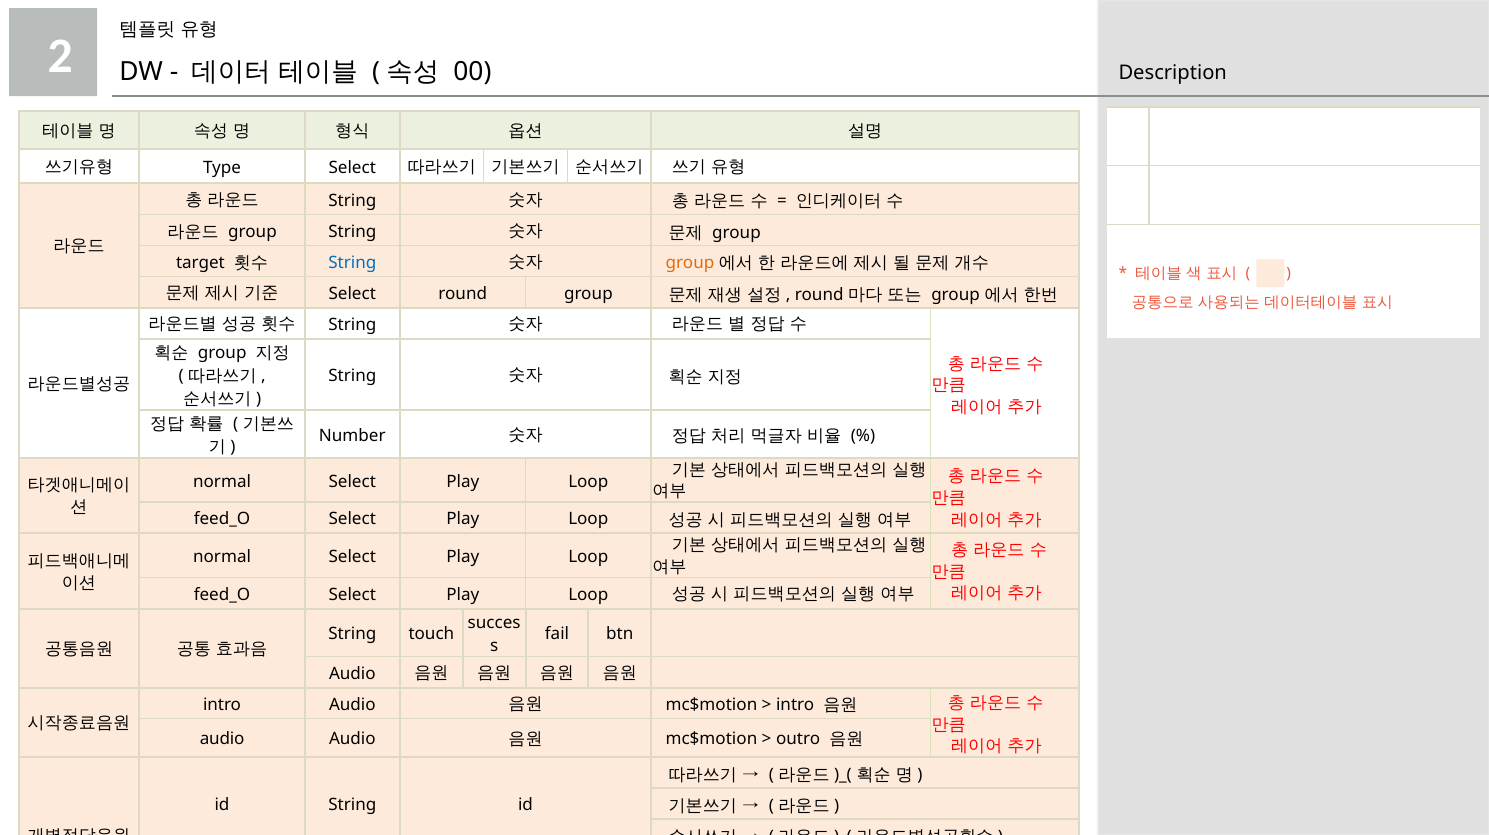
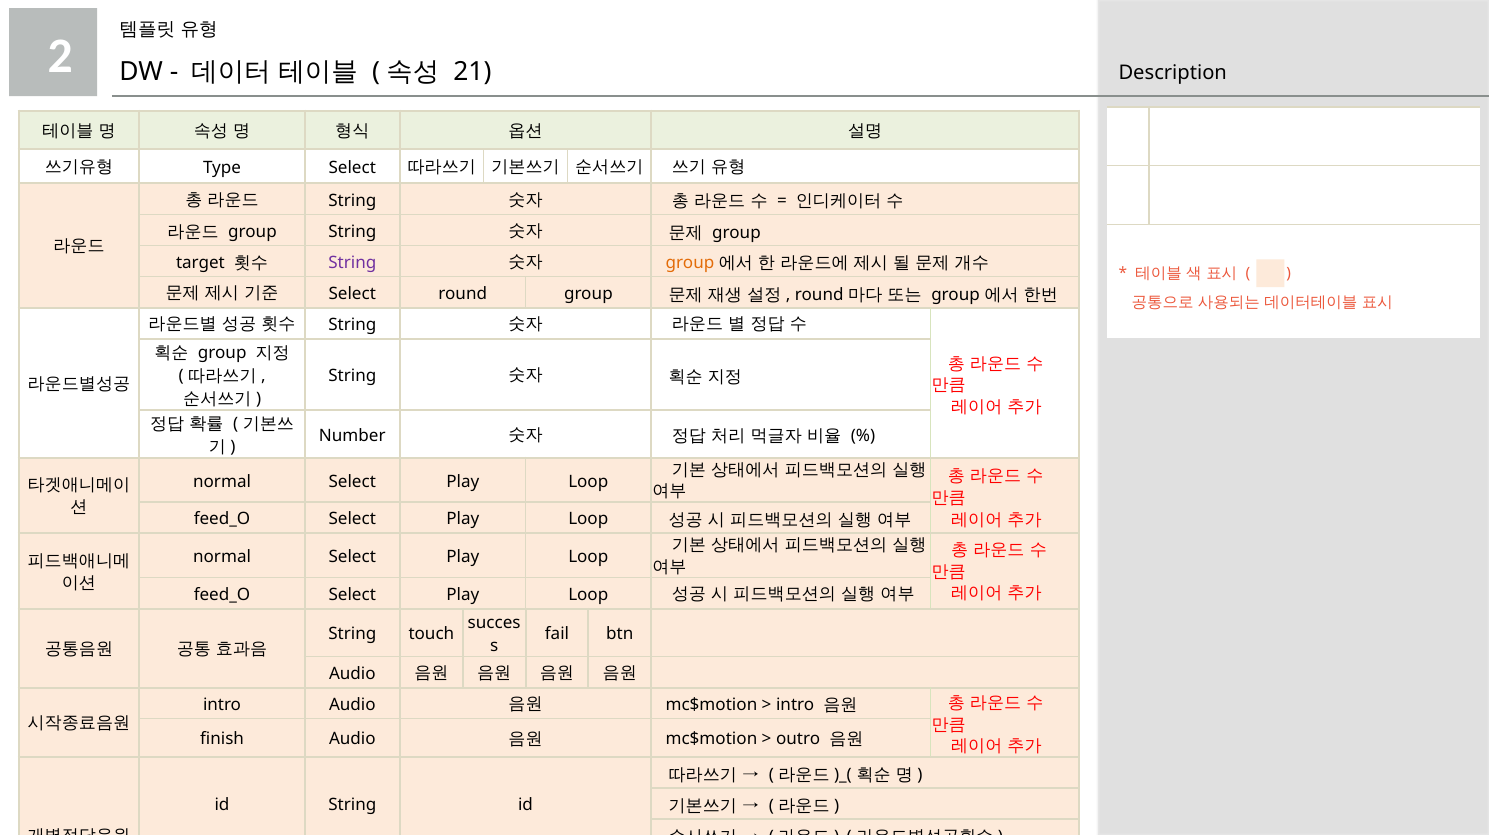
00: 00 -> 21 (472, 72)
String colour: blue -> purple (352, 263)
audio: audio -> finish (222, 740)
